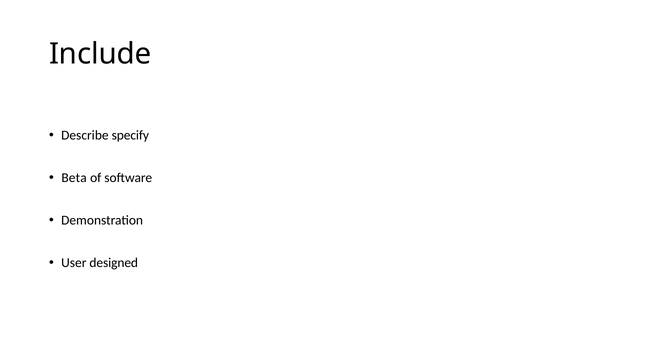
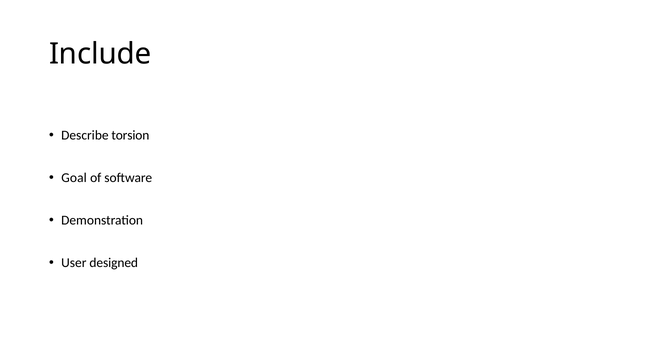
specify: specify -> torsion (130, 135)
Beta: Beta -> Goal (74, 178)
